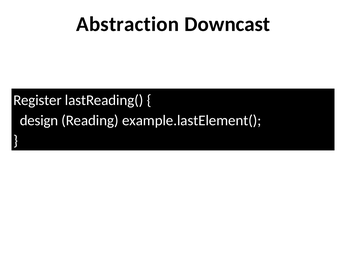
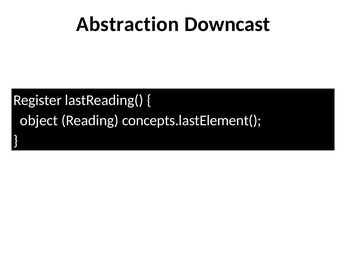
design: design -> object (39, 120)
example.lastElement(: example.lastElement( -> concepts.lastElement( (192, 120)
